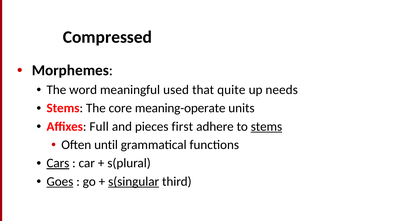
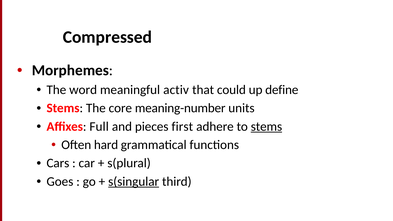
used: used -> activ (176, 90)
quite: quite -> could (231, 90)
needs: needs -> define (282, 90)
meaning-operate: meaning-operate -> meaning-number (180, 108)
until: until -> hard (106, 145)
Cars underline: present -> none (58, 163)
Goes underline: present -> none (60, 182)
